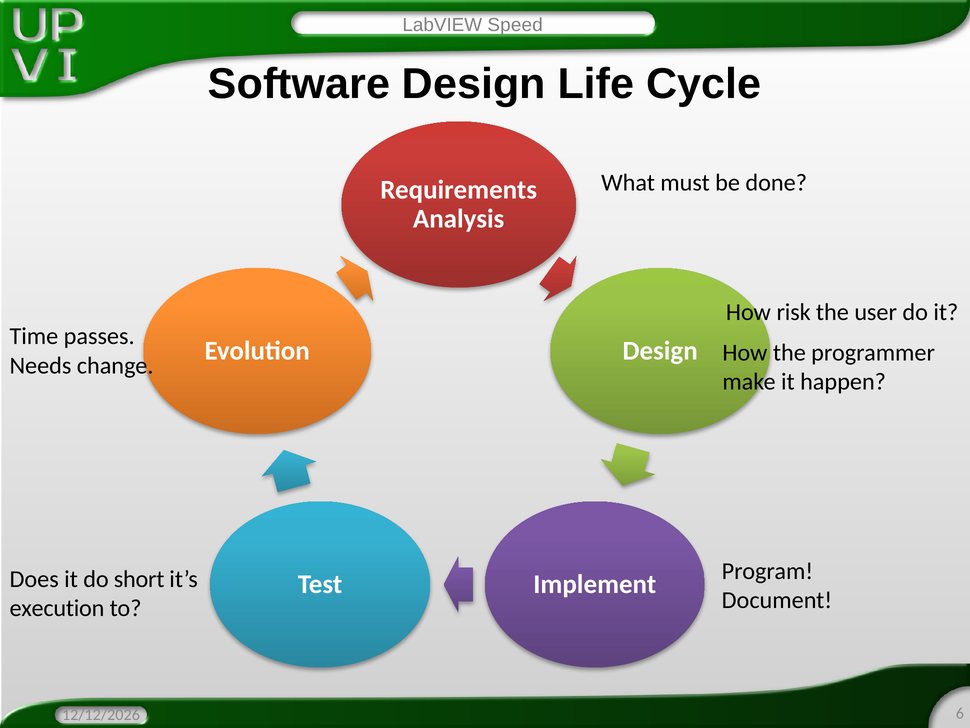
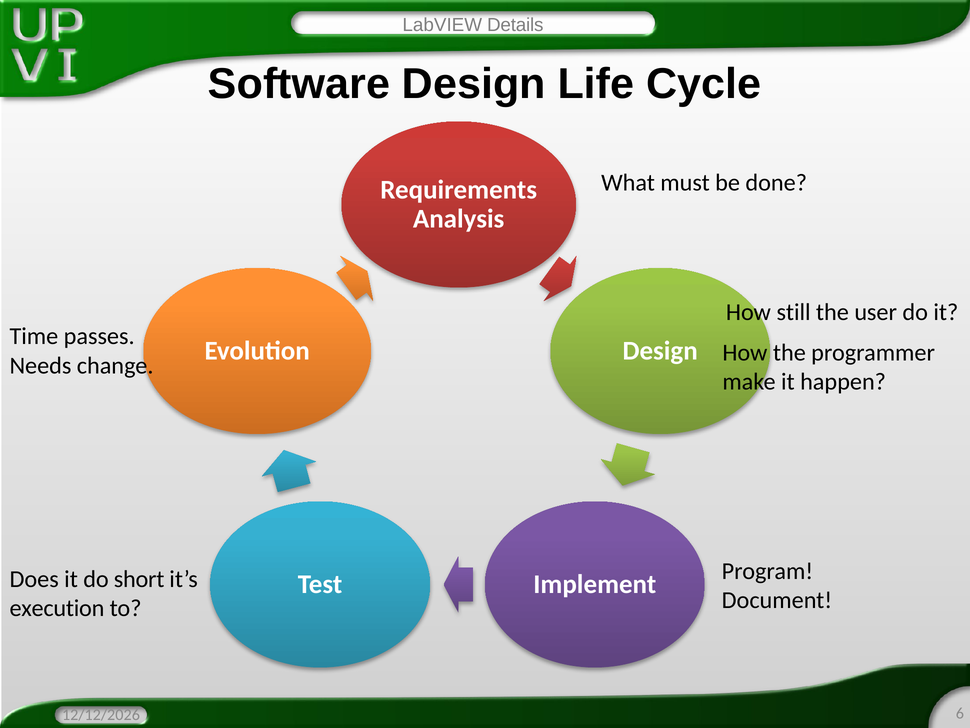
Speed: Speed -> Details (515, 25)
risk: risk -> still (794, 312)
